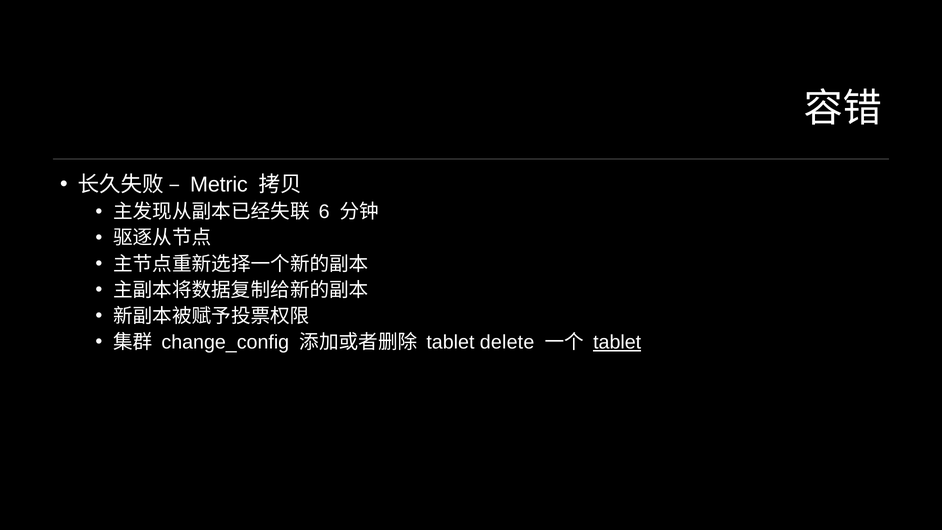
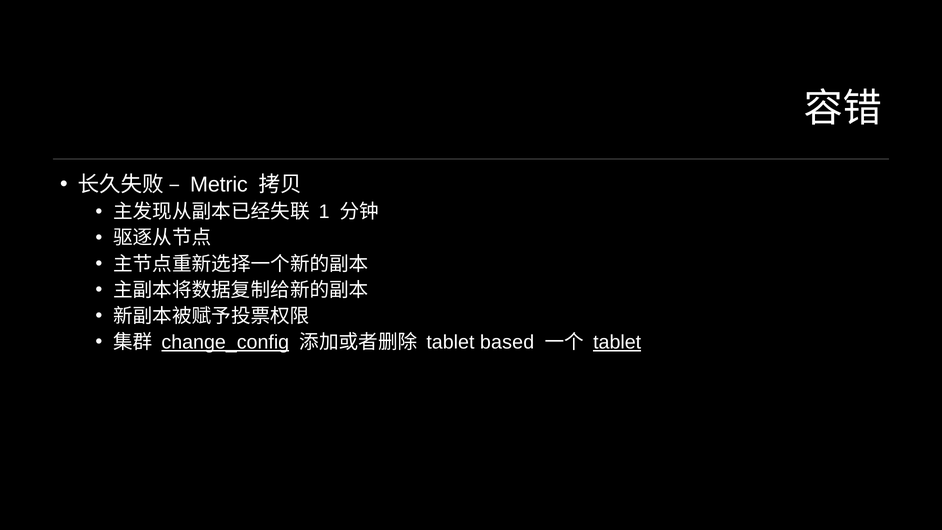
6: 6 -> 1 (324, 212)
change_config underline: none -> present (225, 342)
delete: delete -> based (507, 342)
